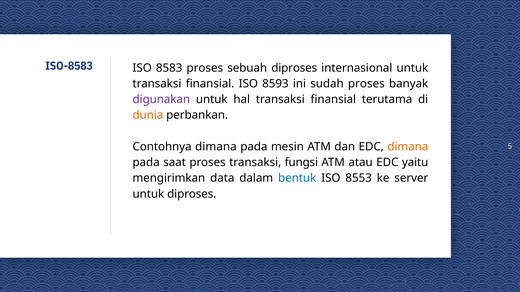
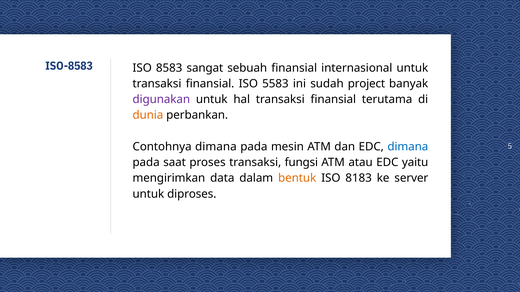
8583 proses: proses -> sangat (205, 68)
sebuah diproses: diproses -> finansial (294, 68)
8593: 8593 -> 5583 (275, 84)
sudah proses: proses -> project (366, 84)
dimana colour: orange -> blue (408, 147)
bentuk colour: blue -> orange (297, 178)
8553: 8553 -> 8183 (359, 178)
